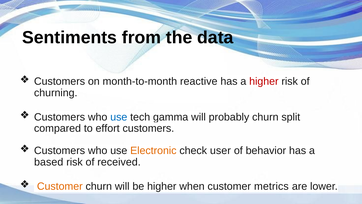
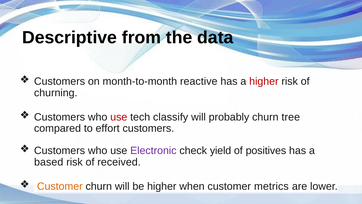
Sentiments: Sentiments -> Descriptive (70, 38)
use colour: blue -> red (119, 117)
gamma: gamma -> classify (171, 117)
split: split -> tree (291, 117)
Electronic colour: orange -> purple (153, 150)
user: user -> yield (221, 150)
behavior: behavior -> positives (266, 150)
